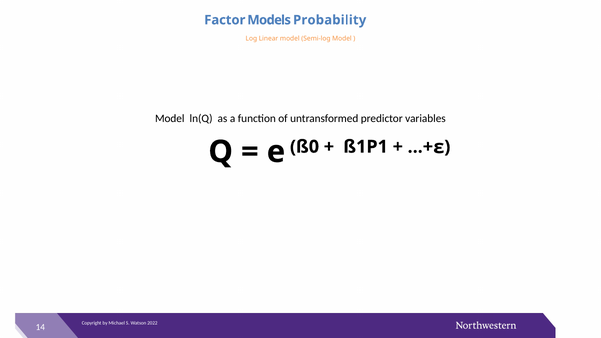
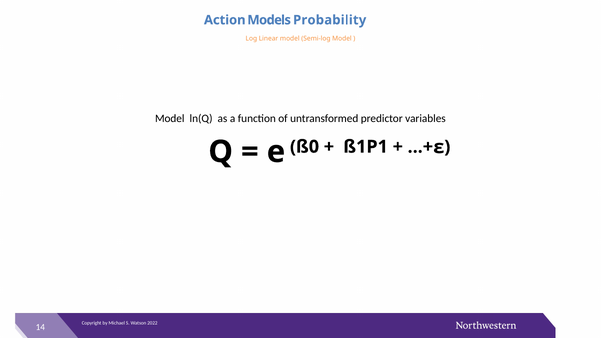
Factor: Factor -> Action (225, 20)
